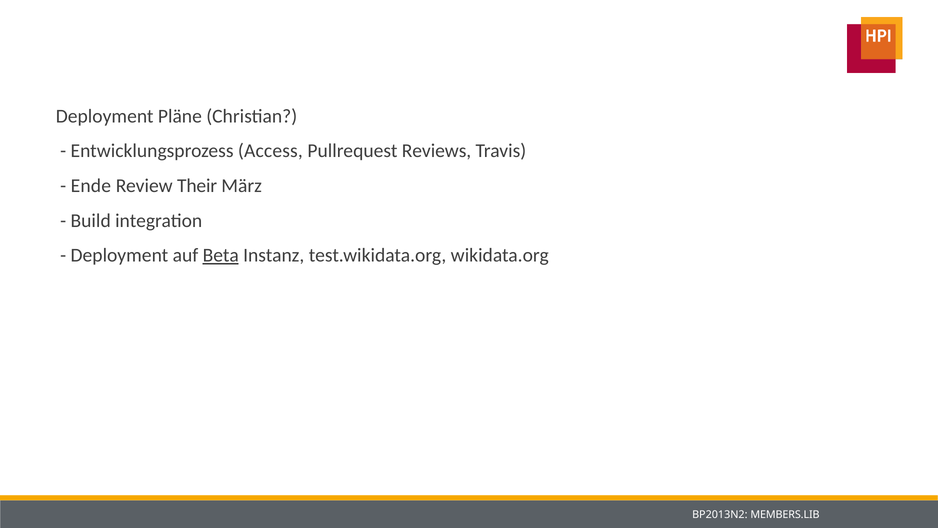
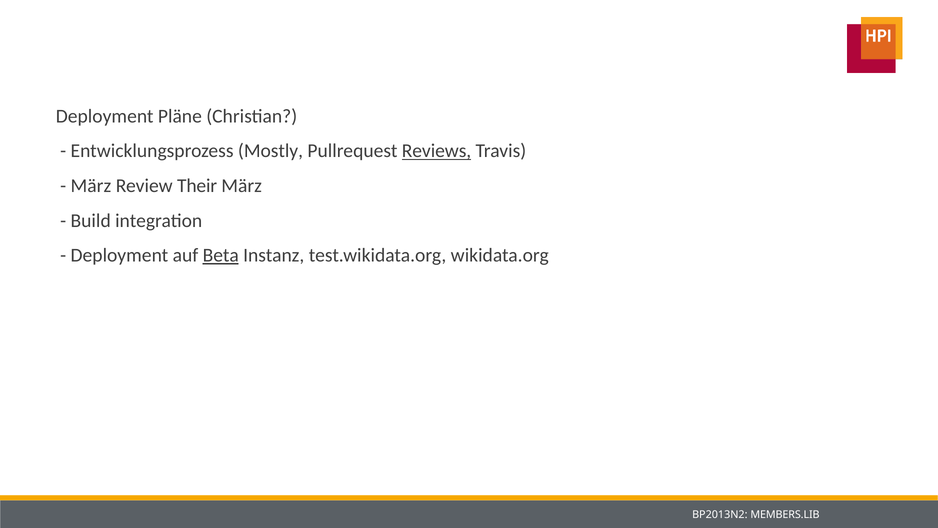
Access: Access -> Mostly (271, 151)
Reviews underline: none -> present (437, 151)
Ende: Ende -> März (91, 186)
